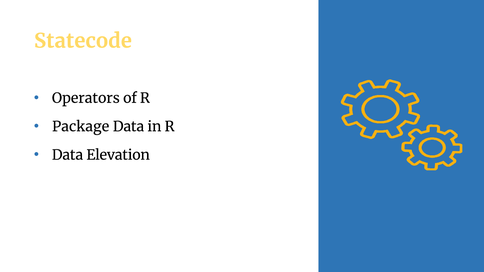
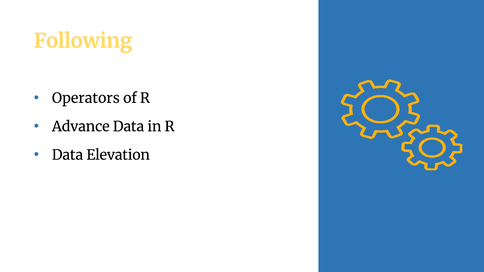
Statecode: Statecode -> Following (83, 41)
Package: Package -> Advance (81, 127)
